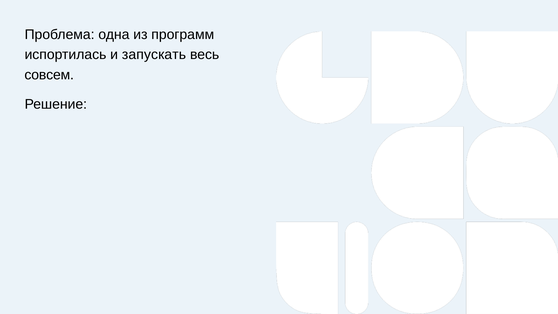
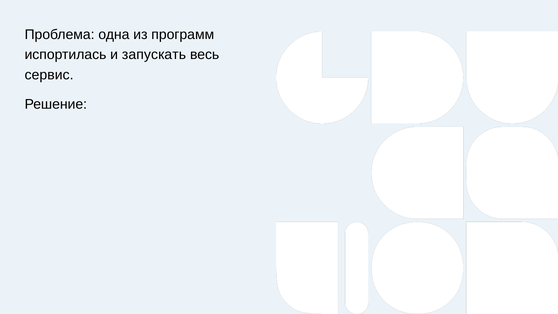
совсем: совсем -> сервис (49, 75)
